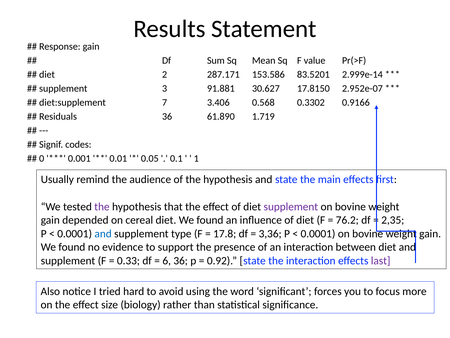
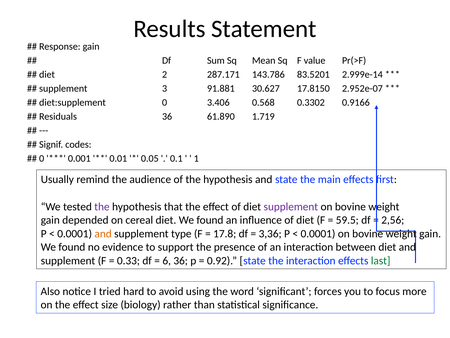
153.586: 153.586 -> 143.786 (268, 74)
diet:supplement 7: 7 -> 0 (165, 102)
76.2: 76.2 -> 59.5 (347, 220)
2,35: 2,35 -> 2,56 (393, 220)
and colour: blue -> orange (103, 233)
last colour: purple -> green (381, 260)
